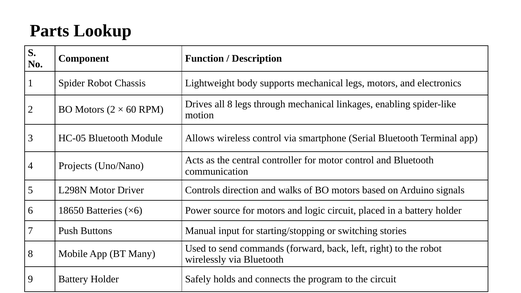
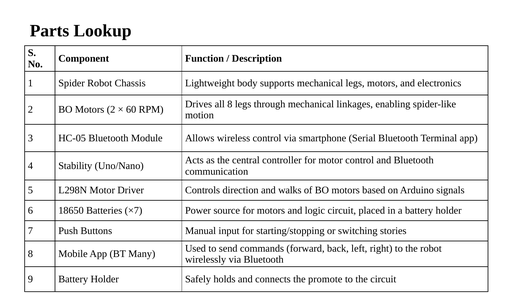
Projects: Projects -> Stability (75, 166)
×6: ×6 -> ×7 (134, 211)
program: program -> promote (325, 279)
